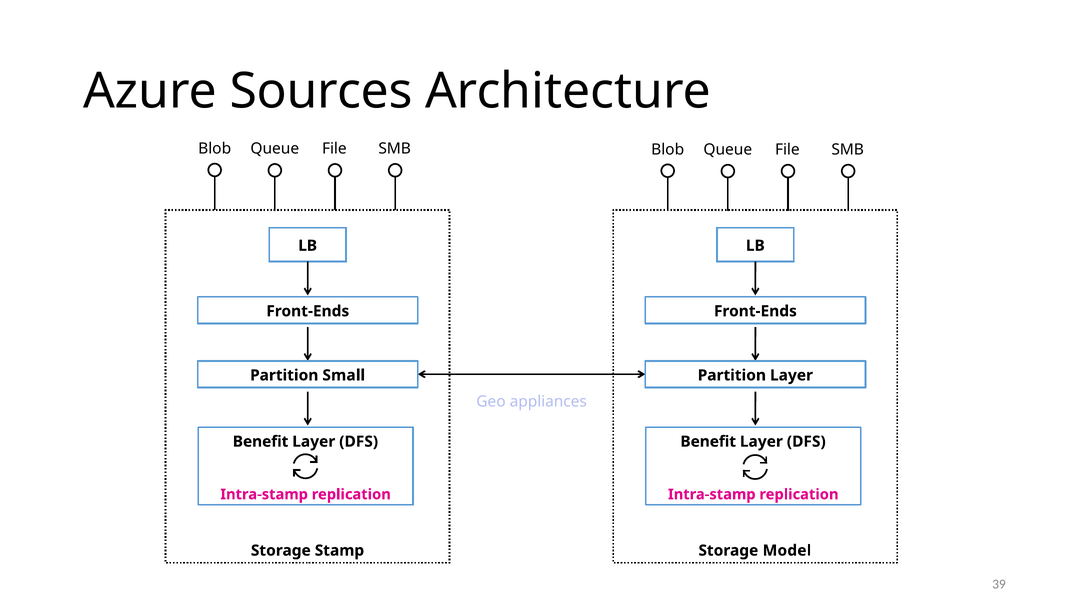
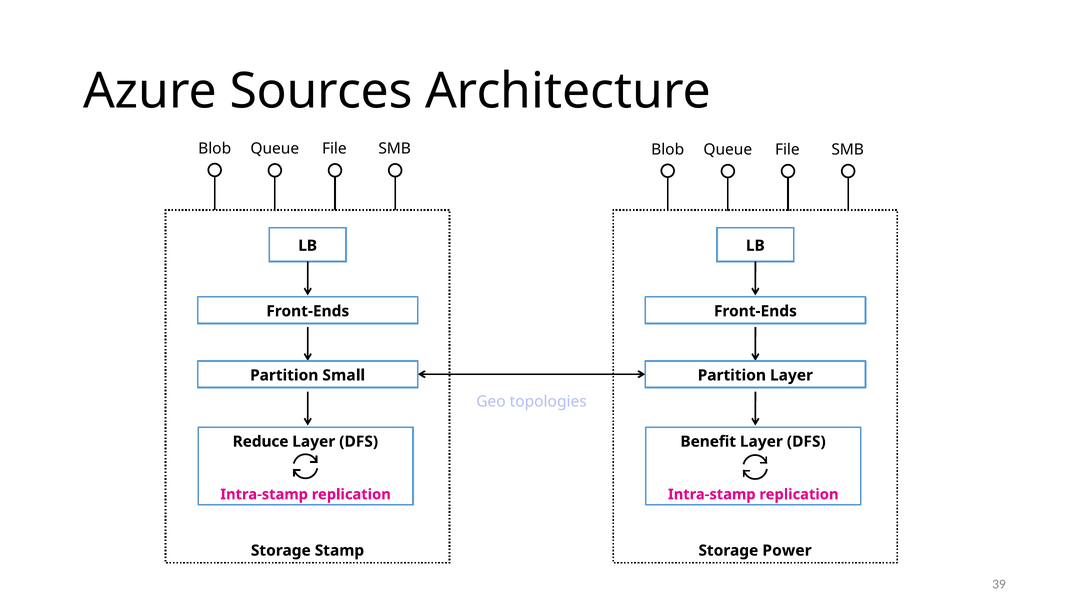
appliances: appliances -> topologies (548, 402)
Benefit: Benefit -> Reduce (261, 442)
Model: Model -> Power (787, 551)
